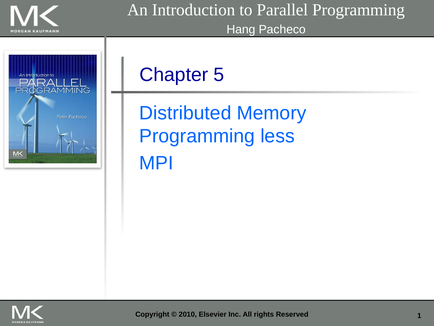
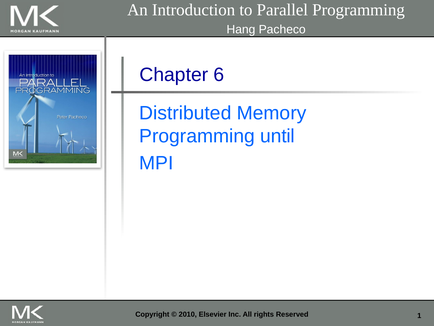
5: 5 -> 6 (219, 75)
less: less -> until (278, 136)
